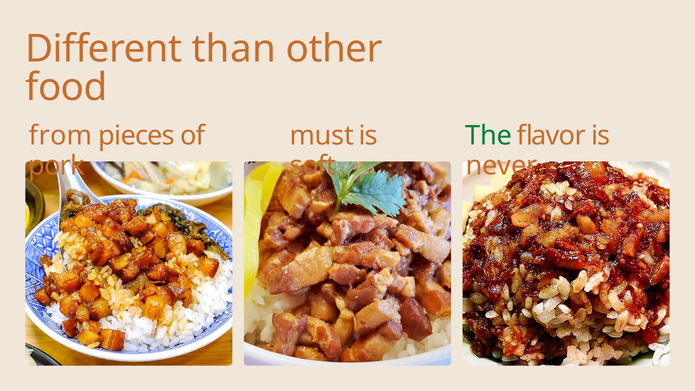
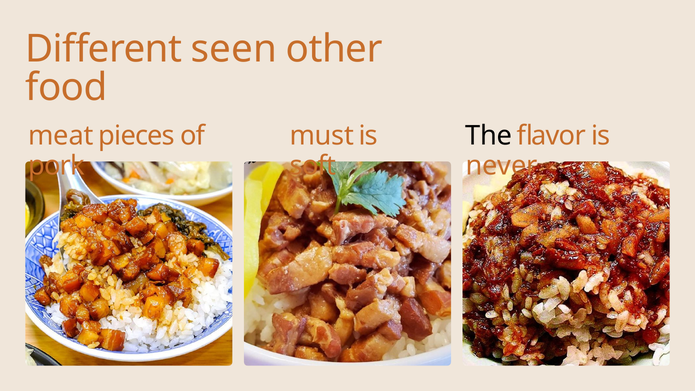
than: than -> seen (234, 49)
from: from -> meat (61, 136)
The colour: green -> black (489, 136)
